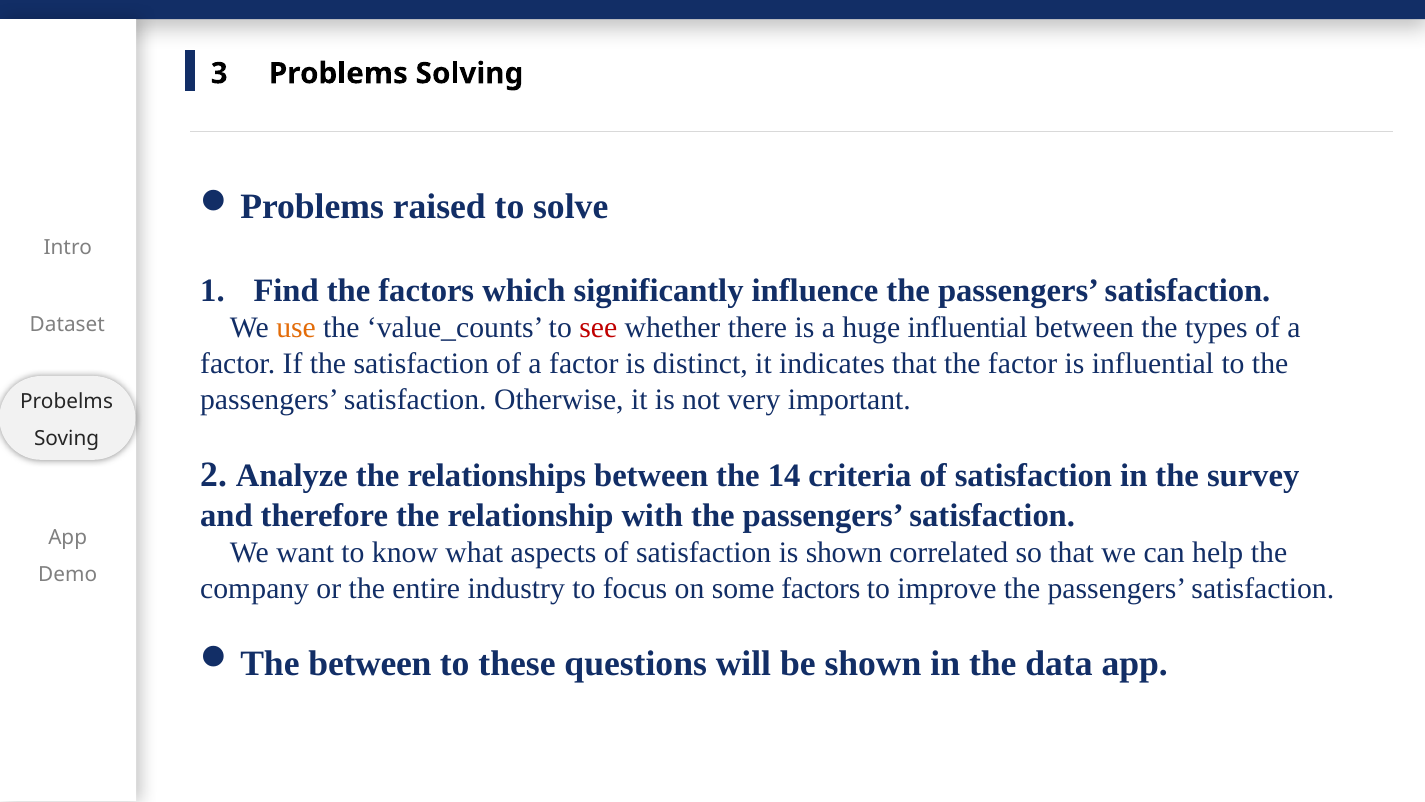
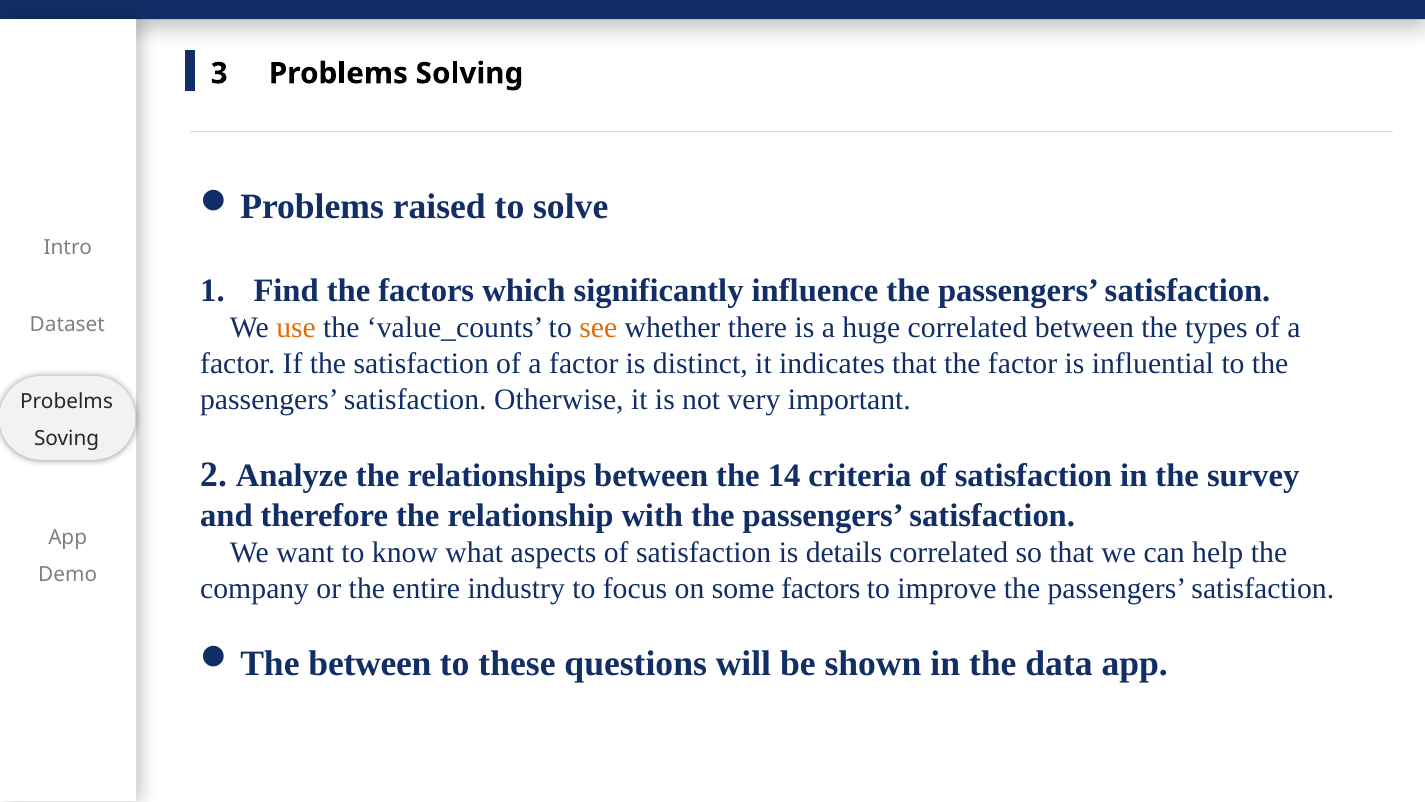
see colour: red -> orange (598, 328)
huge influential: influential -> correlated (968, 328)
is shown: shown -> details (844, 552)
